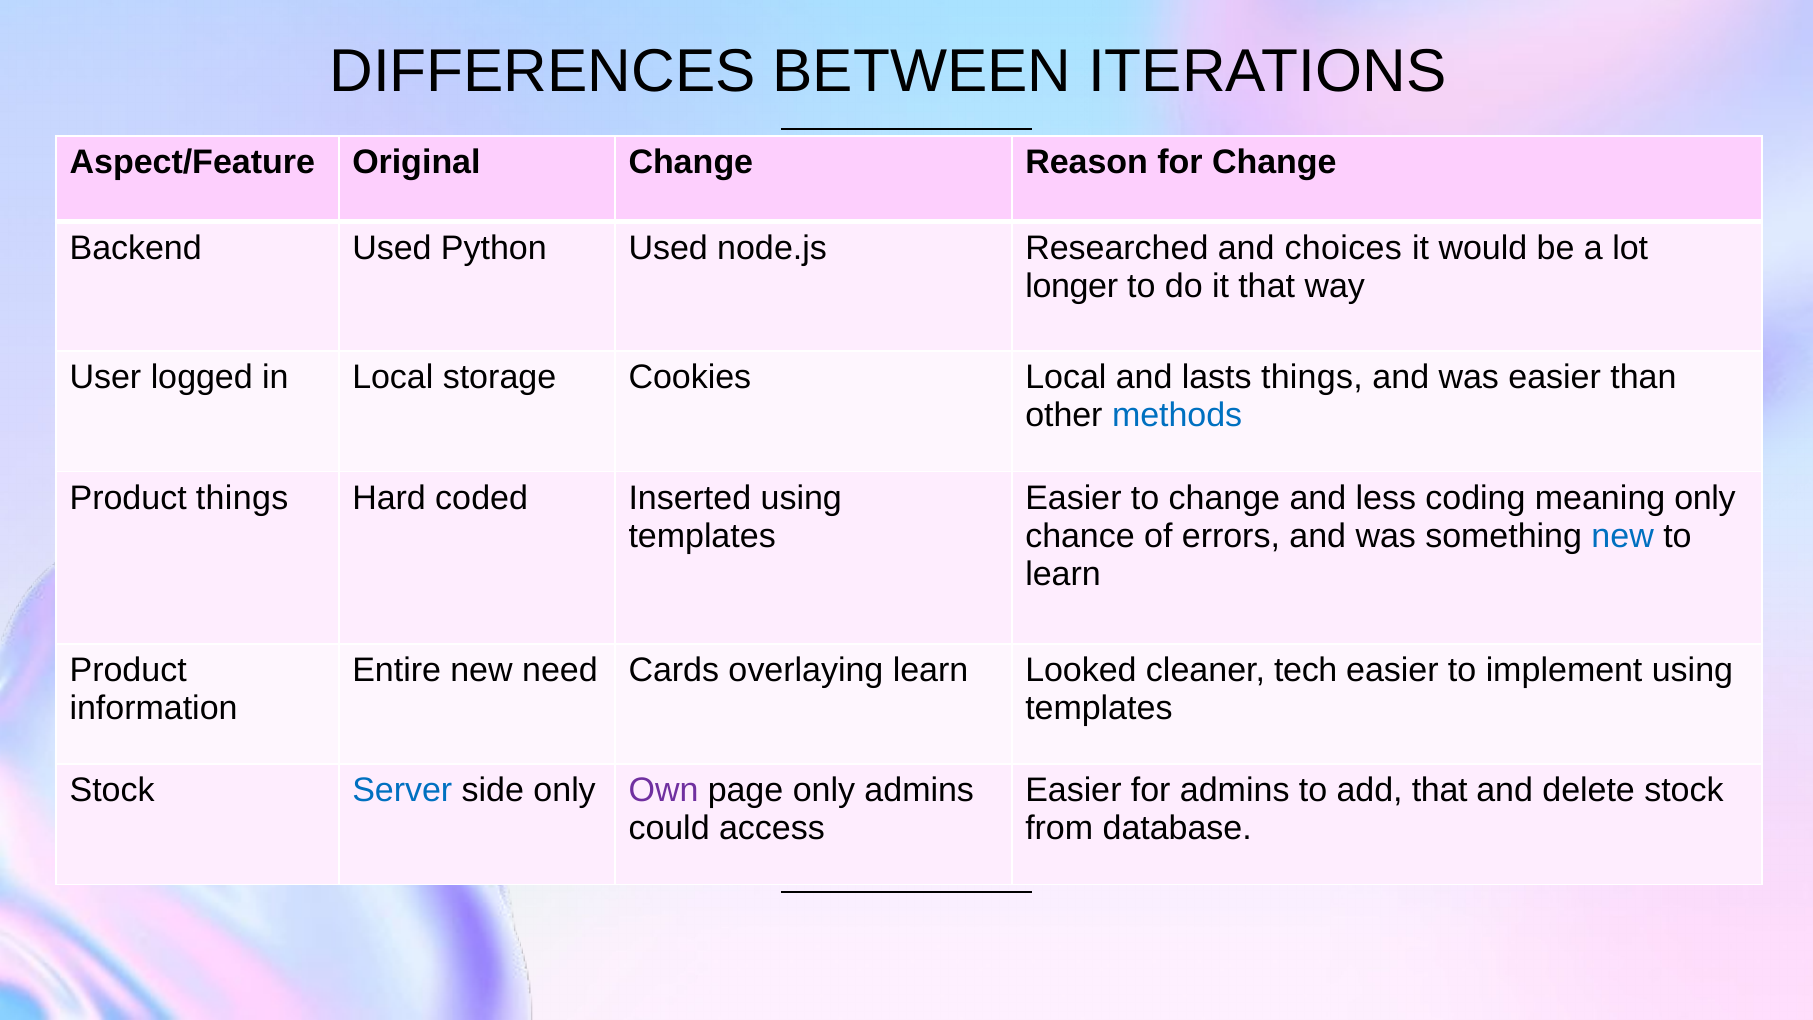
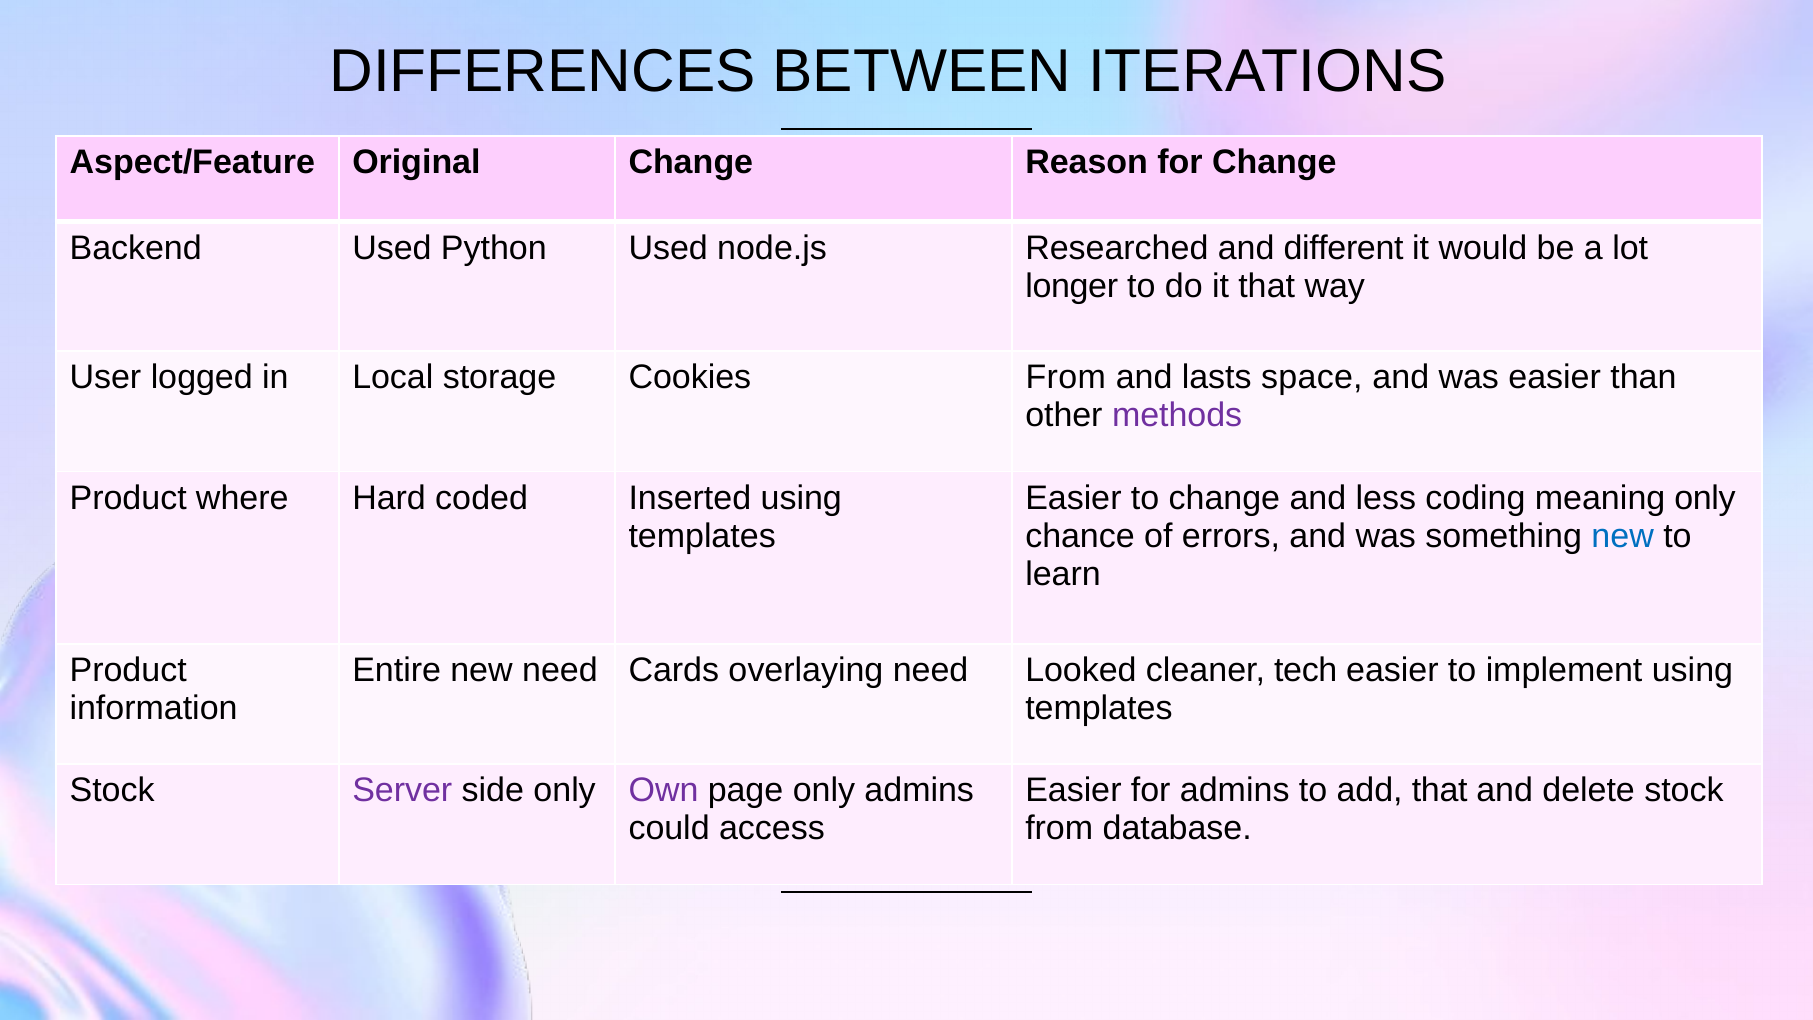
choices: choices -> different (1344, 248)
Cookies Local: Local -> From (1066, 378)
lasts things: things -> space (1312, 378)
methods colour: blue -> purple (1177, 416)
Product things: things -> where (242, 498)
overlaying learn: learn -> need (931, 670)
Server colour: blue -> purple (402, 790)
